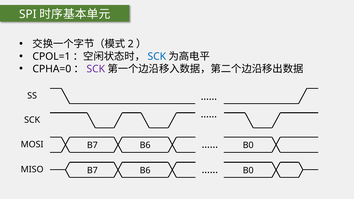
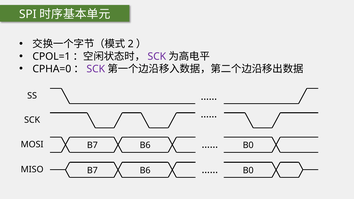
SCK colour: blue -> purple (157, 57)
